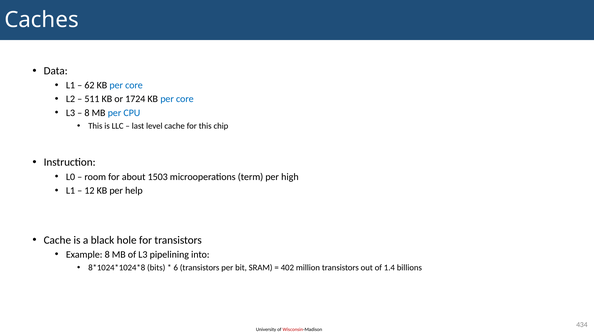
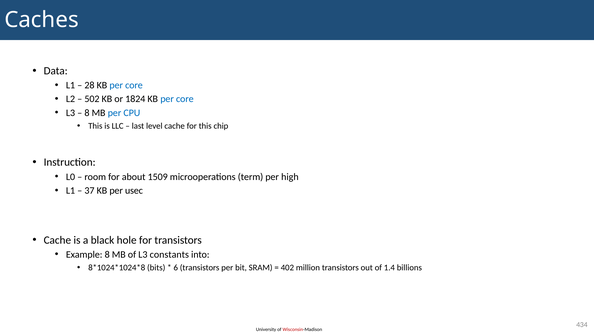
62: 62 -> 28 (89, 85)
511: 511 -> 502 (92, 99)
1724: 1724 -> 1824 (135, 99)
1503: 1503 -> 1509 (158, 177)
12: 12 -> 37 (89, 191)
help: help -> usec (134, 191)
pipelining: pipelining -> constants (169, 255)
